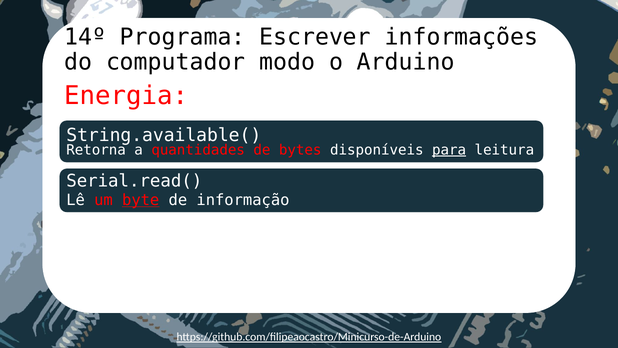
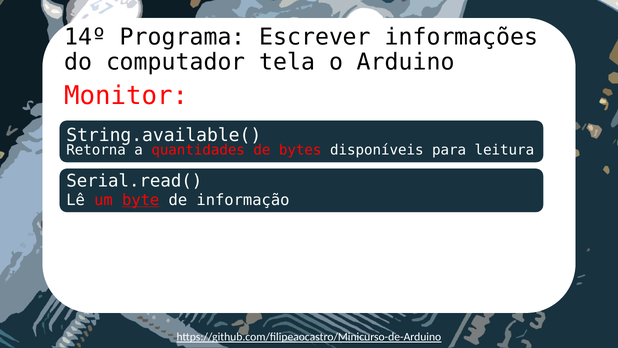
modo: modo -> tela (287, 62)
Energia: Energia -> Monitor (126, 96)
para underline: present -> none (449, 150)
